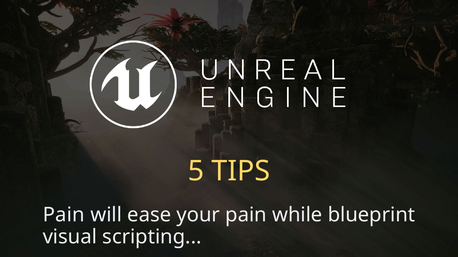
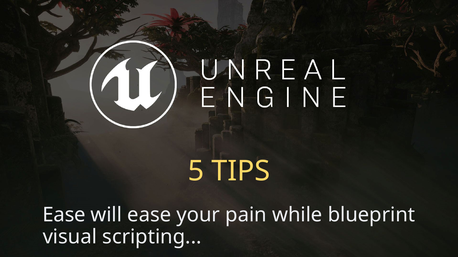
Pain: Pain -> Ease (64, 215)
